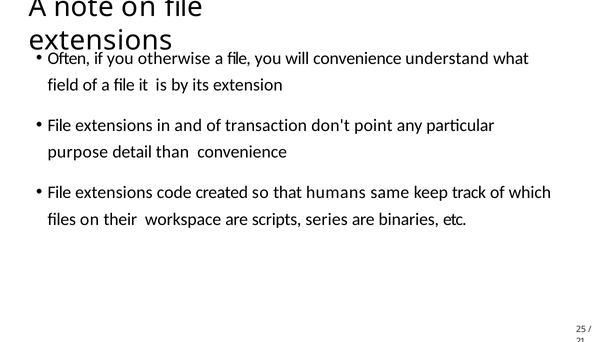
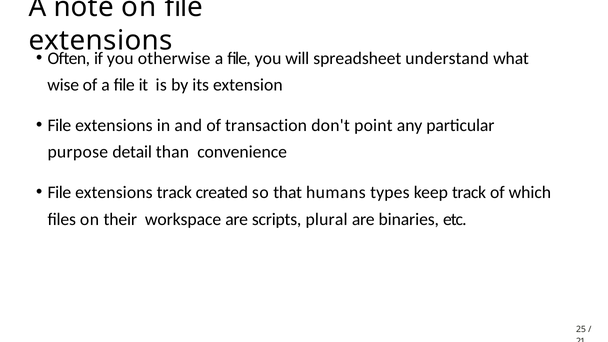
will convenience: convenience -> spreadsheet (357, 58)
field: field -> wise (63, 85)
extensions code: code -> track (174, 193)
same: same -> types (390, 193)
series: series -> plural (327, 219)
